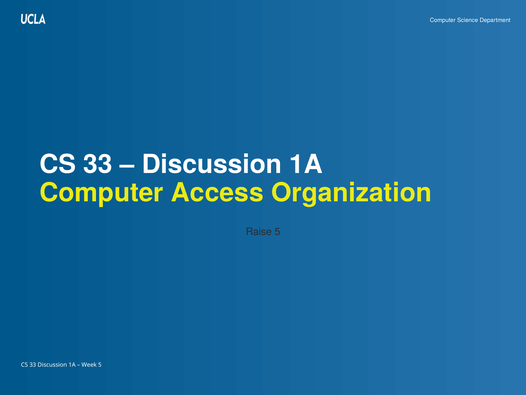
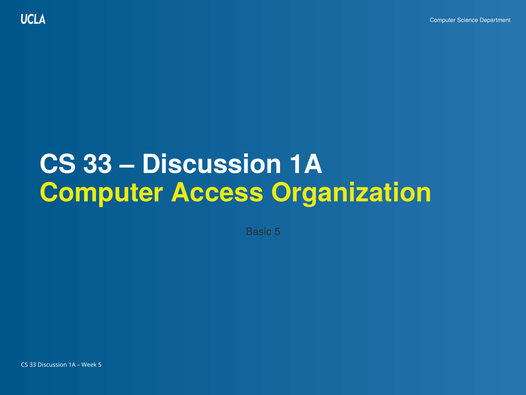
Raise: Raise -> Basic (259, 232)
